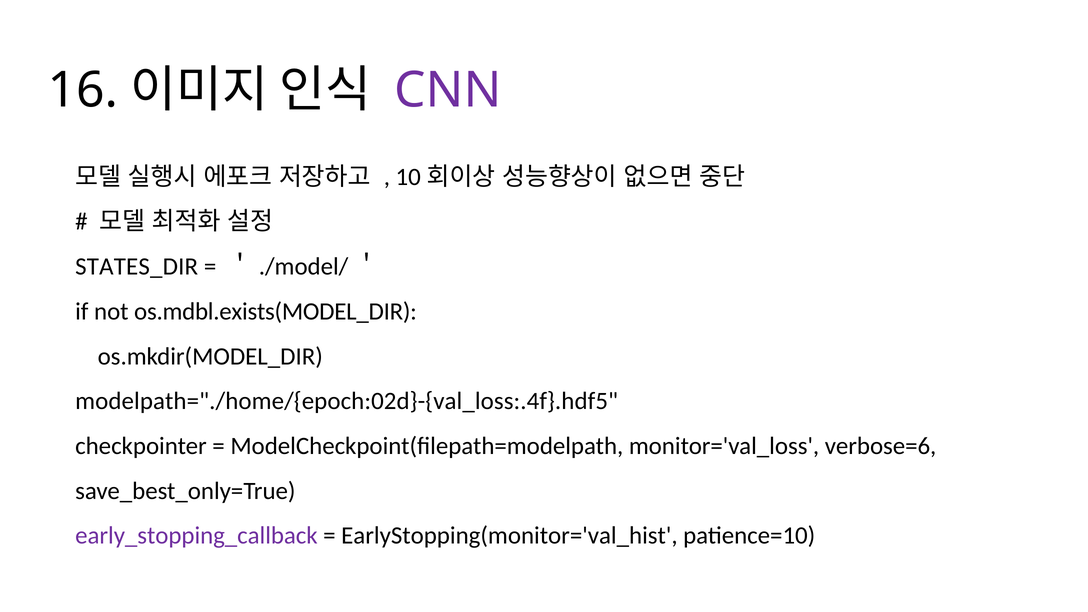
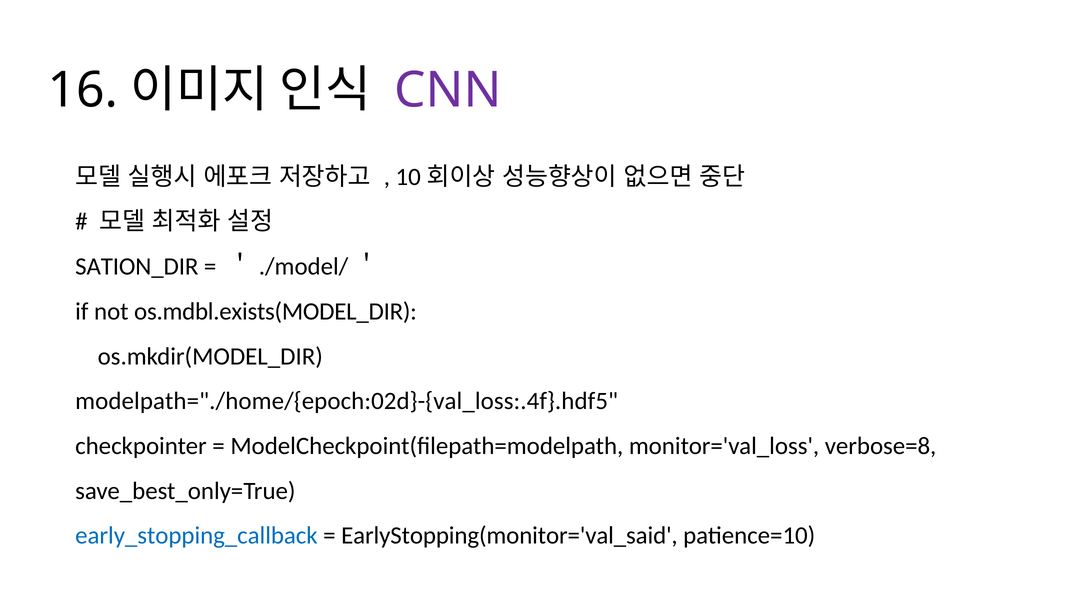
STATES_DIR: STATES_DIR -> SATION_DIR (137, 267)
verbose=6: verbose=6 -> verbose=8 (881, 446)
early_stopping_callback colour: purple -> blue (196, 536)
EarlyStopping(monitor='val_hist: EarlyStopping(monitor='val_hist -> EarlyStopping(monitor='val_said (509, 536)
